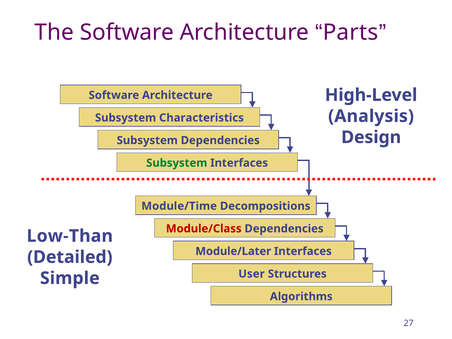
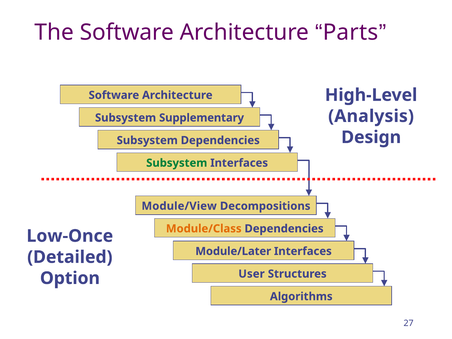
Characteristics: Characteristics -> Supplementary (202, 118)
Module/Time: Module/Time -> Module/View (179, 206)
Module/Class colour: red -> orange (204, 229)
Low-Than: Low-Than -> Low-Once (70, 236)
Simple: Simple -> Option (70, 278)
